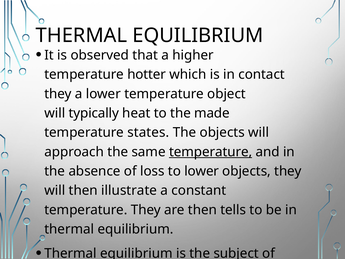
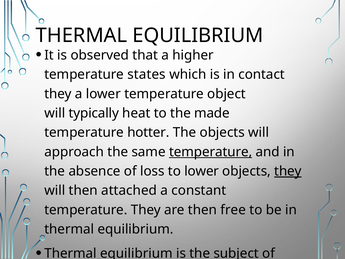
hotter: hotter -> states (146, 74)
states: states -> hotter (148, 132)
they underline: none -> present (288, 171)
illustrate: illustrate -> attached (129, 190)
tells: tells -> free (233, 210)
